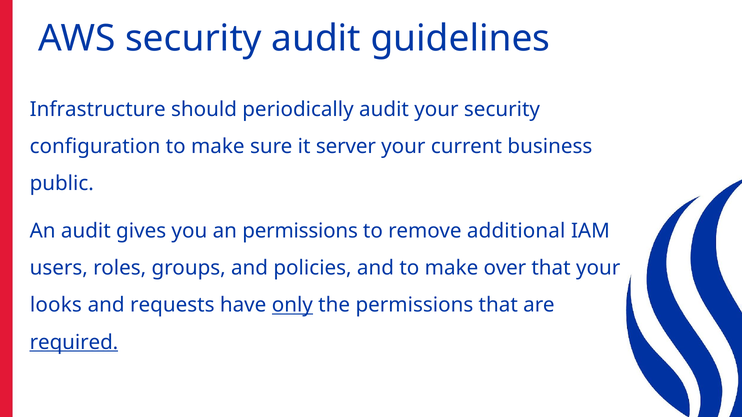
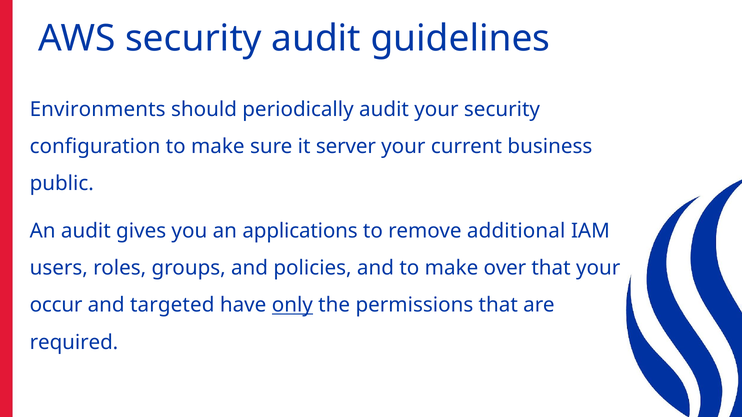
Infrastructure: Infrastructure -> Environments (98, 110)
an permissions: permissions -> applications (300, 231)
looks: looks -> occur (56, 305)
requests: requests -> targeted (172, 305)
required underline: present -> none (74, 343)
